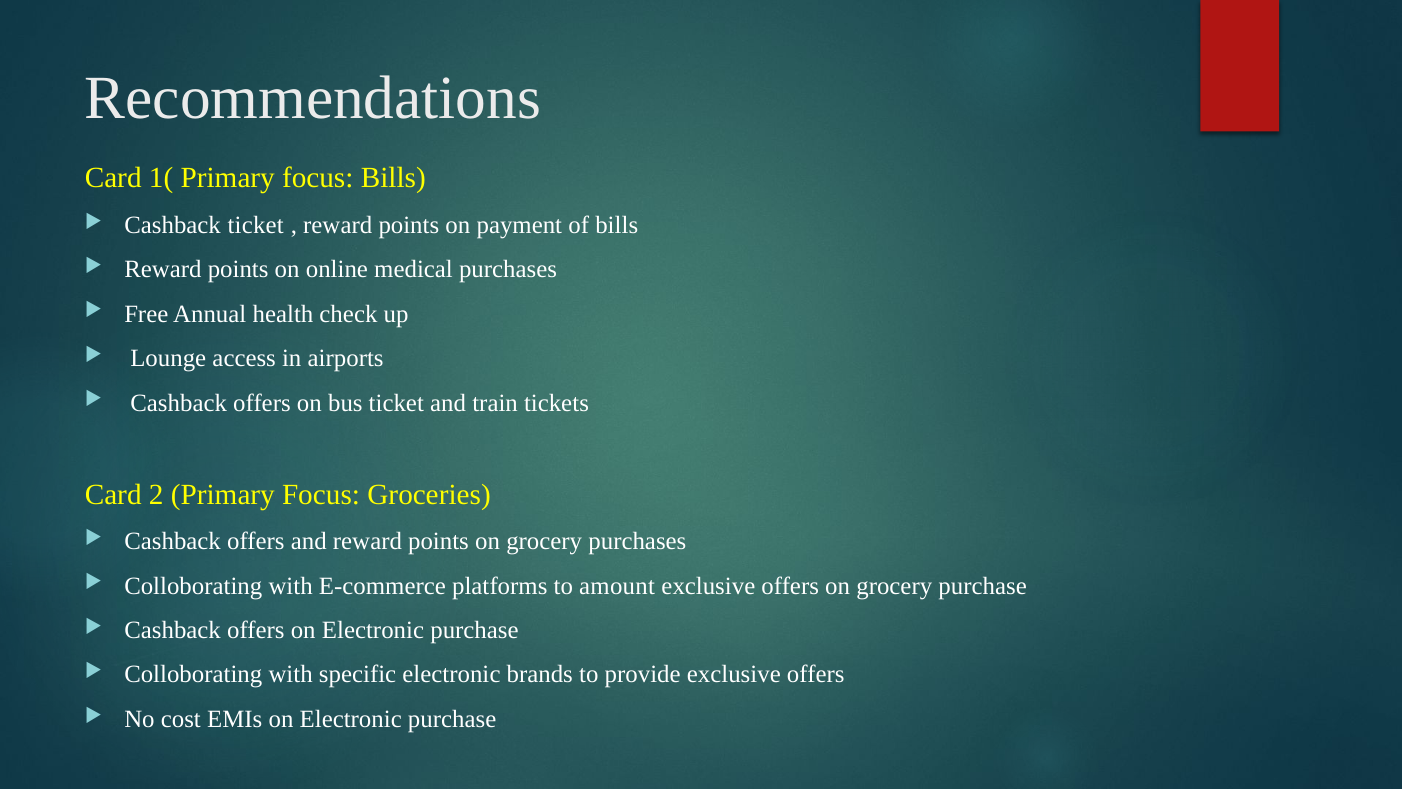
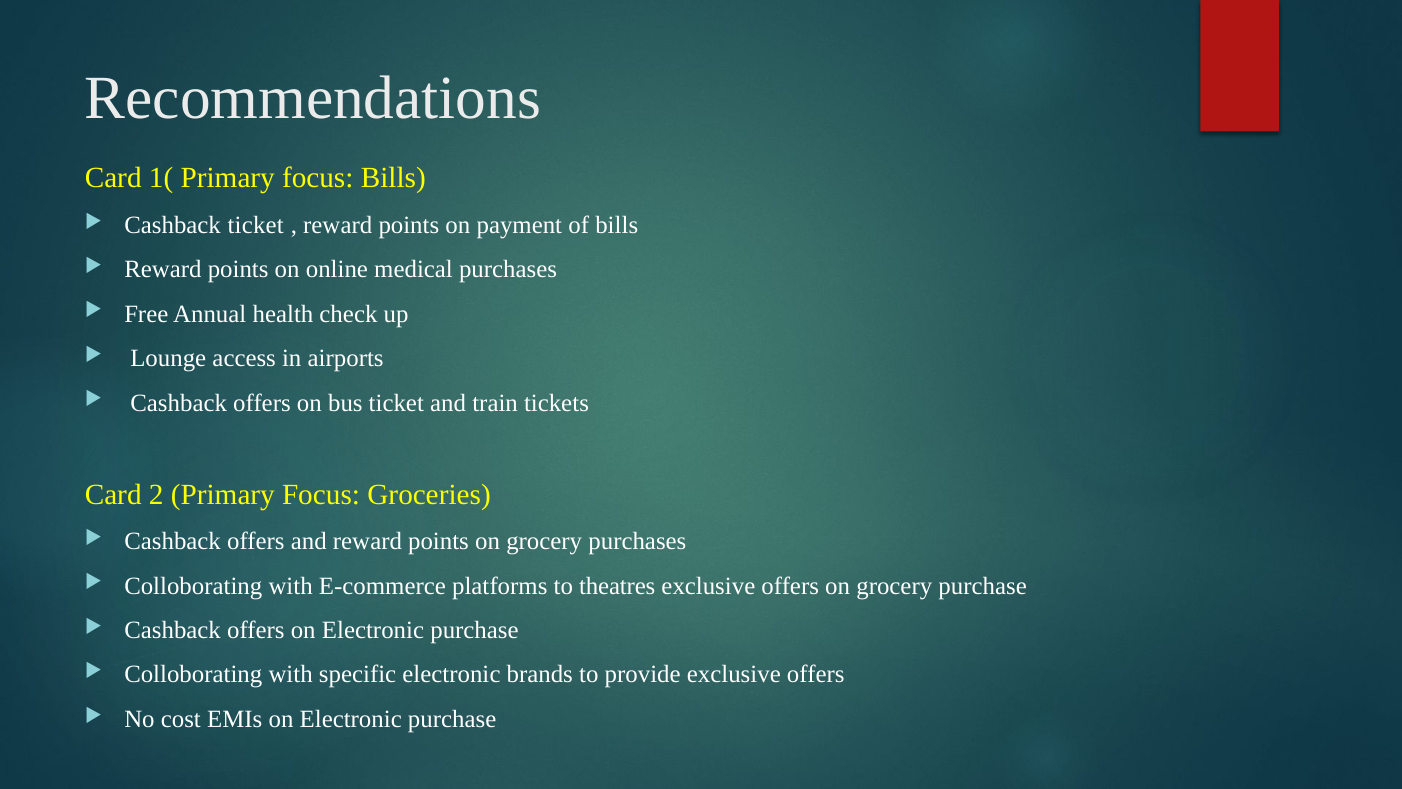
amount: amount -> theatres (617, 586)
